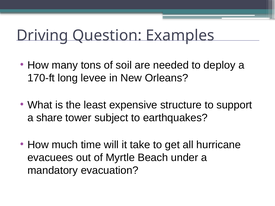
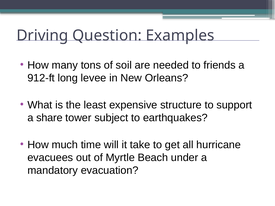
deploy: deploy -> friends (220, 65)
170-ft: 170-ft -> 912-ft (41, 78)
